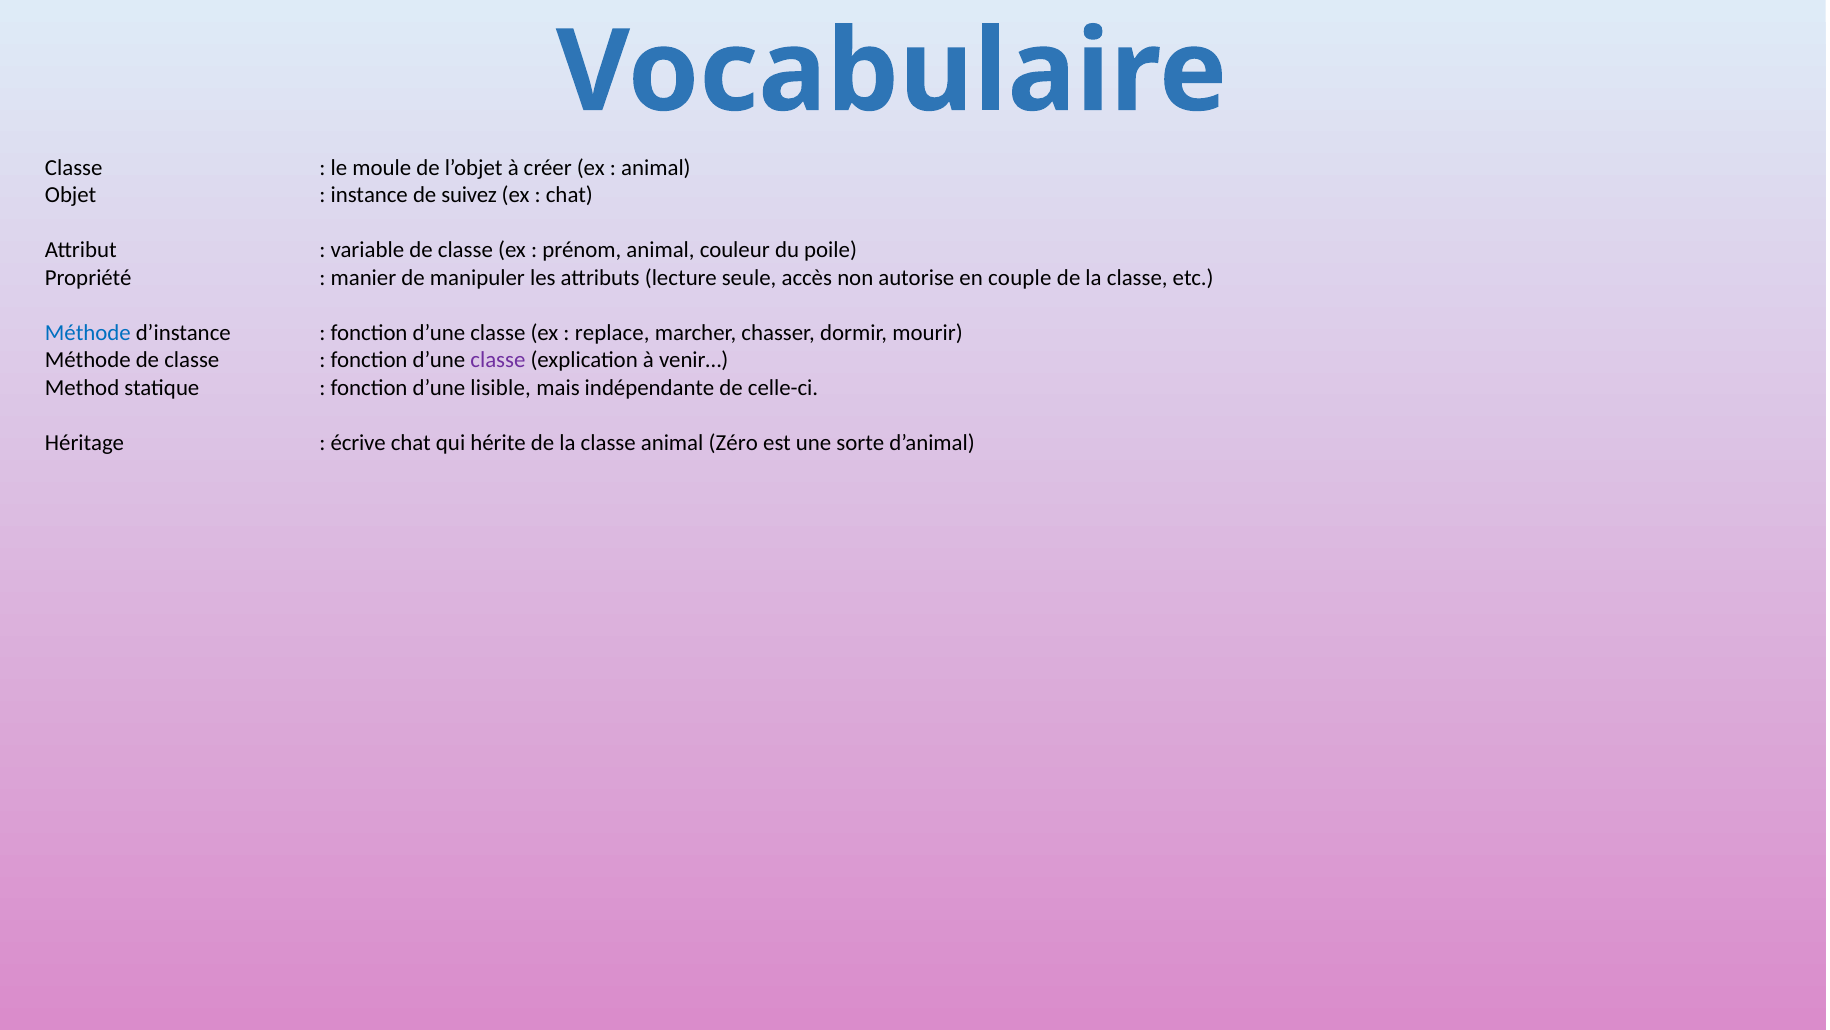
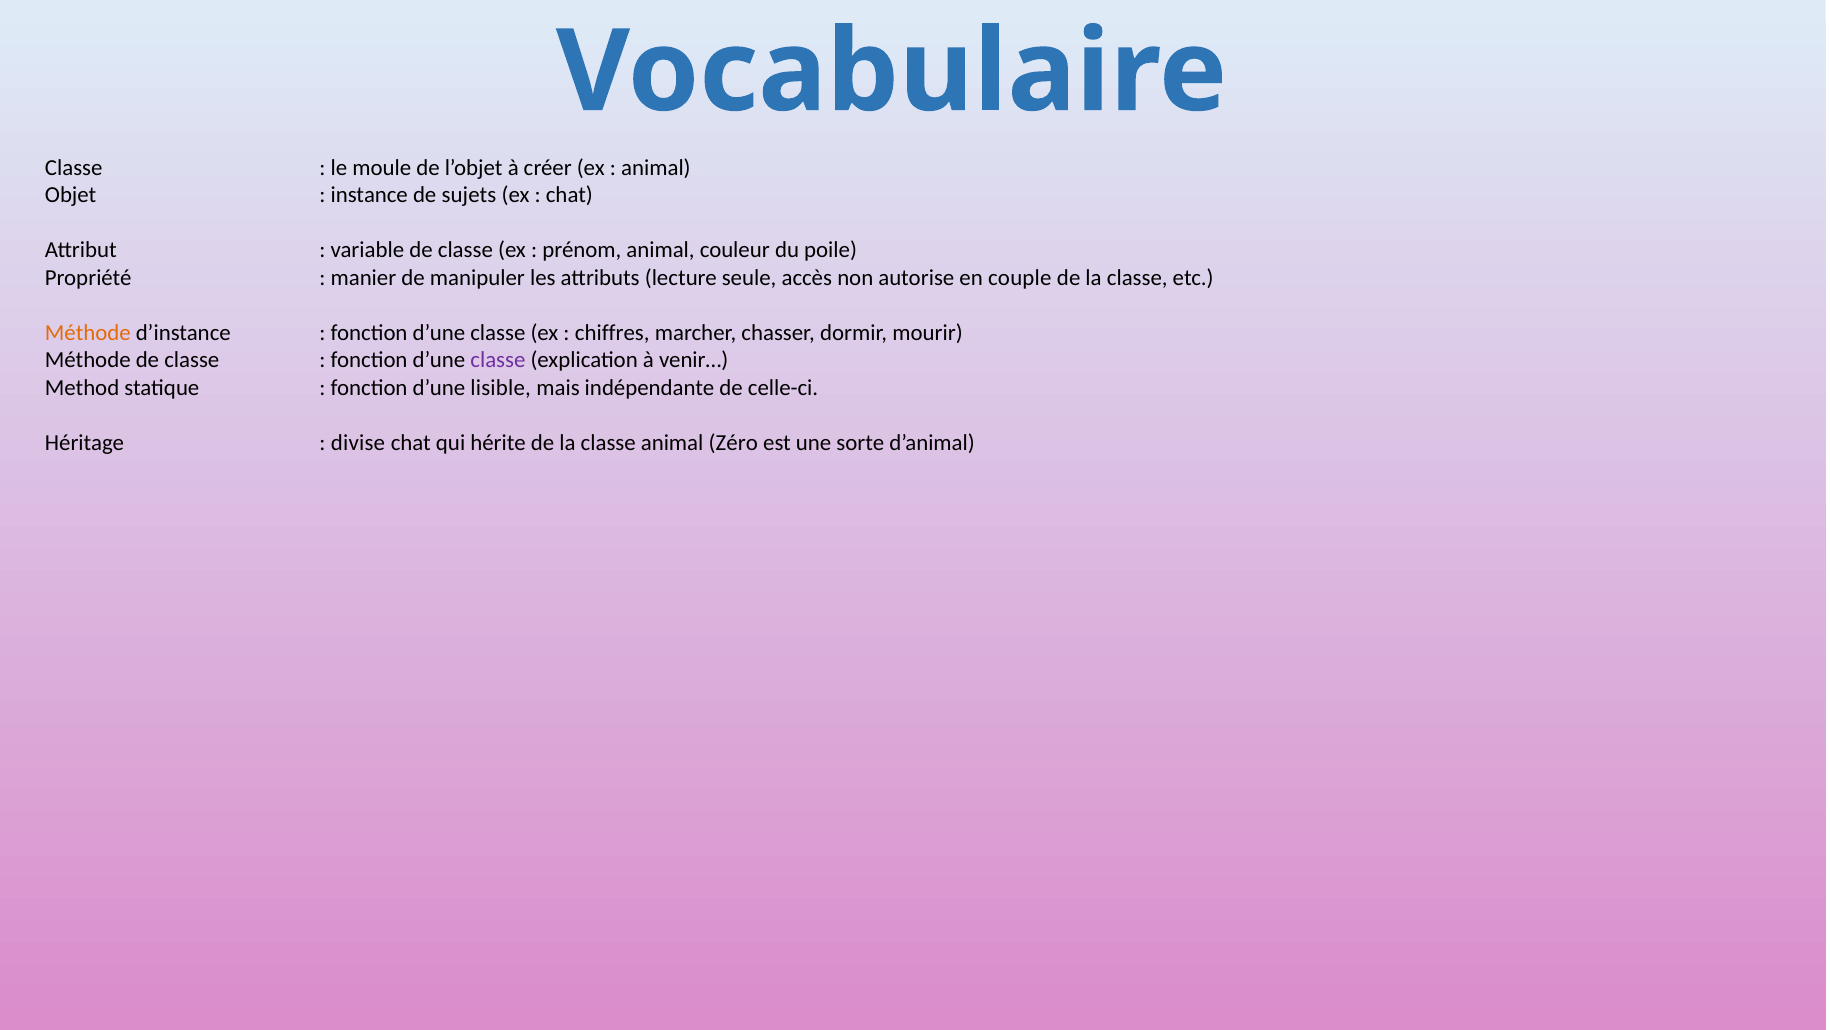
suivez: suivez -> sujets (469, 195)
Méthode colour: blue -> orange (88, 333)
replace: replace -> chiffres (612, 333)
écrive: écrive -> divise (358, 442)
